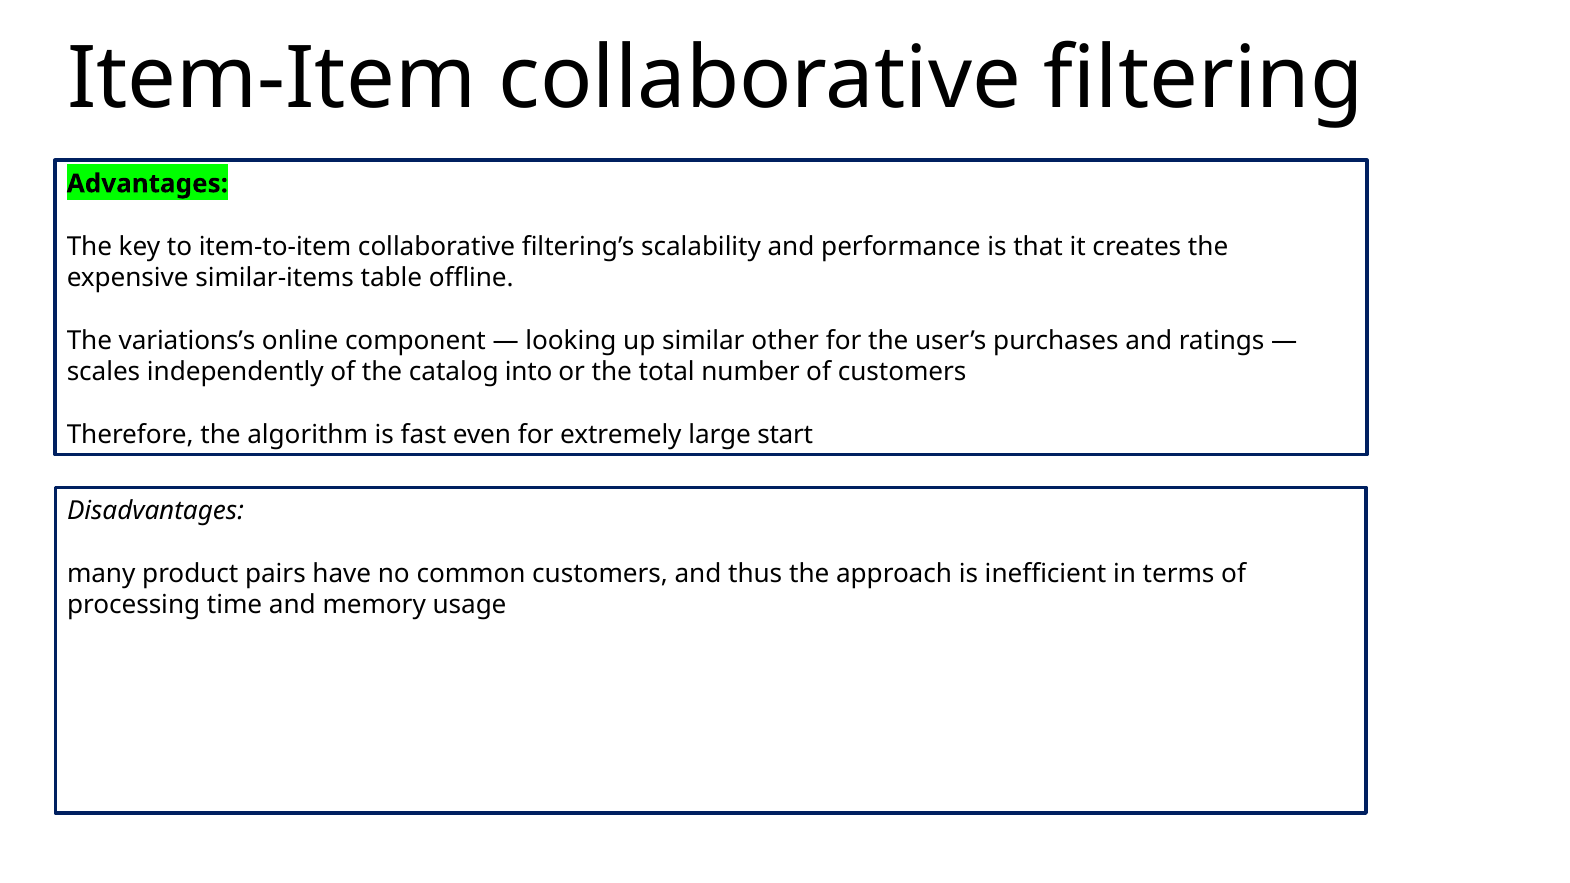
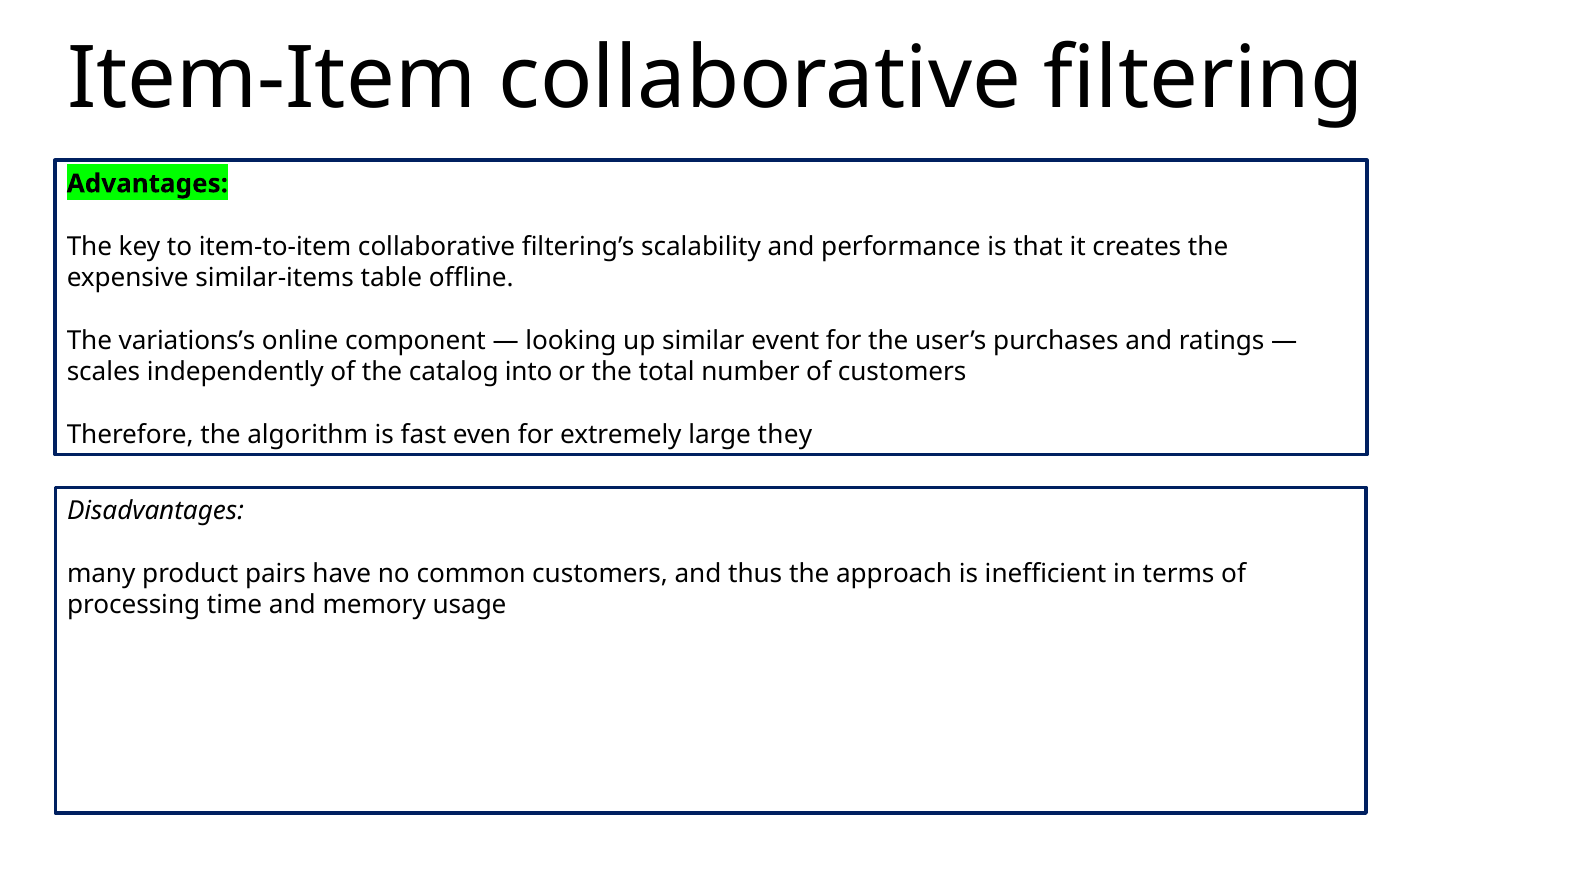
other: other -> event (785, 341)
start: start -> they (785, 435)
